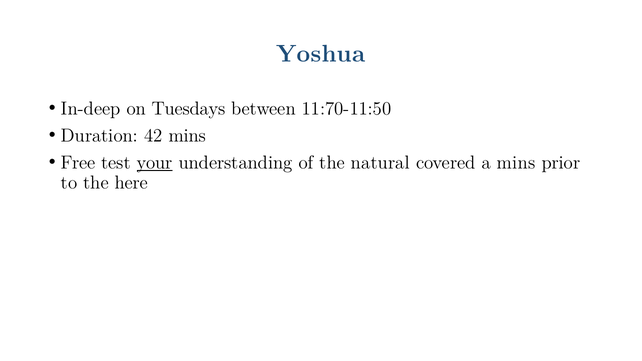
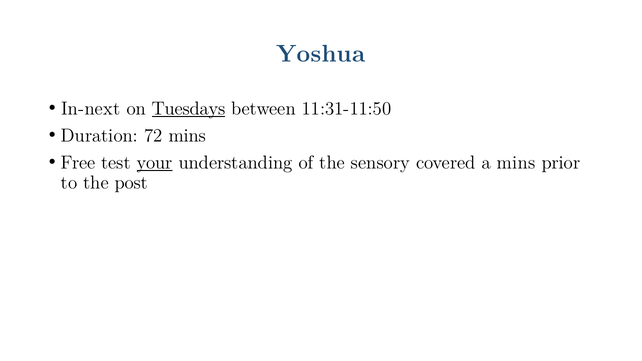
In-deep: In-deep -> In-next (91, 109)
Tuesdays underline: none -> present (189, 109)
11:70-11:50: 11:70-11:50 -> 11:31-11:50 (347, 109)
42: 42 -> 72 (153, 135)
natural: natural -> sensory (380, 162)
here: here -> post (131, 183)
